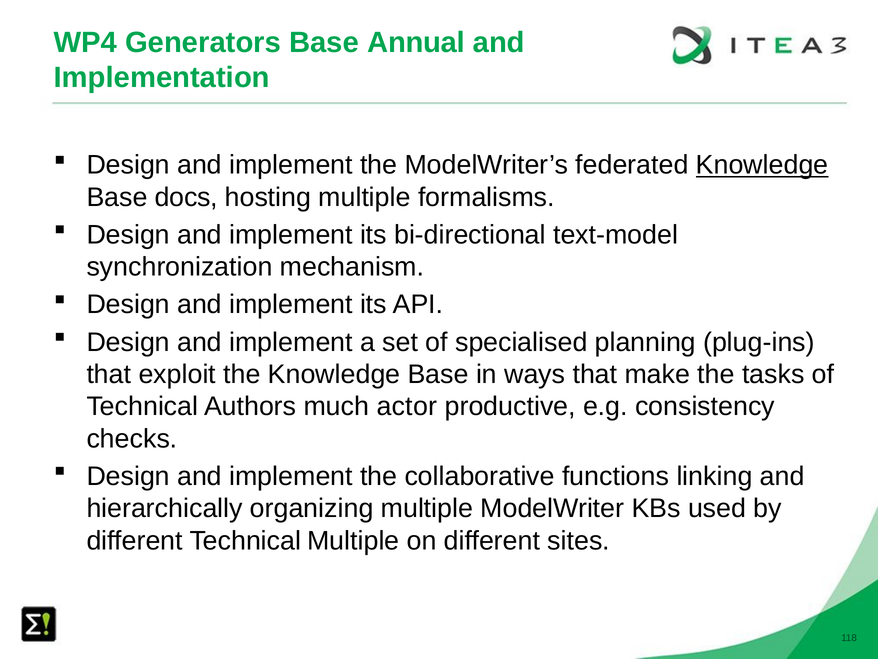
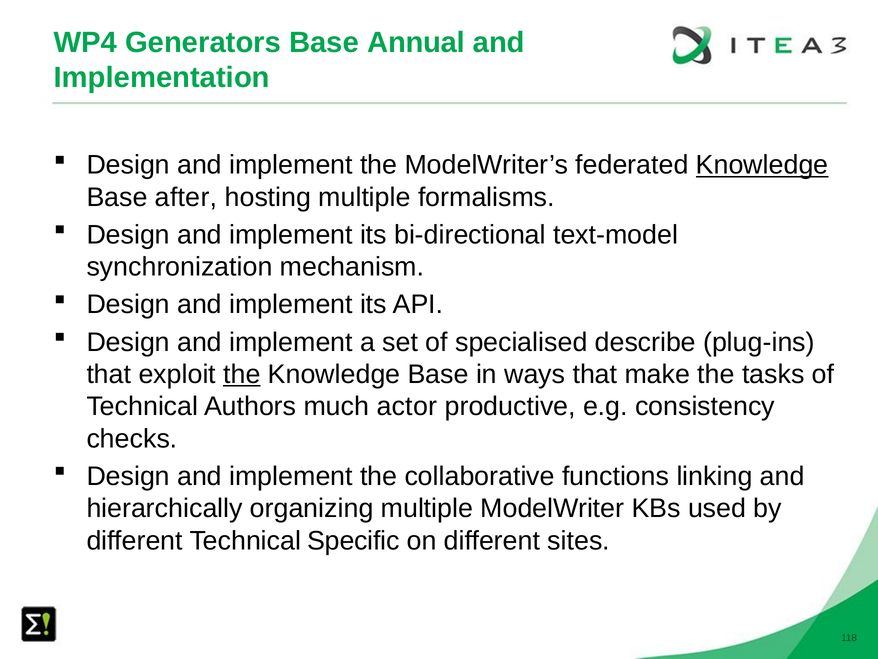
docs: docs -> after (186, 197)
planning: planning -> describe (645, 342)
the underline: none -> present (242, 374)
Technical Multiple: Multiple -> Specific (353, 540)
